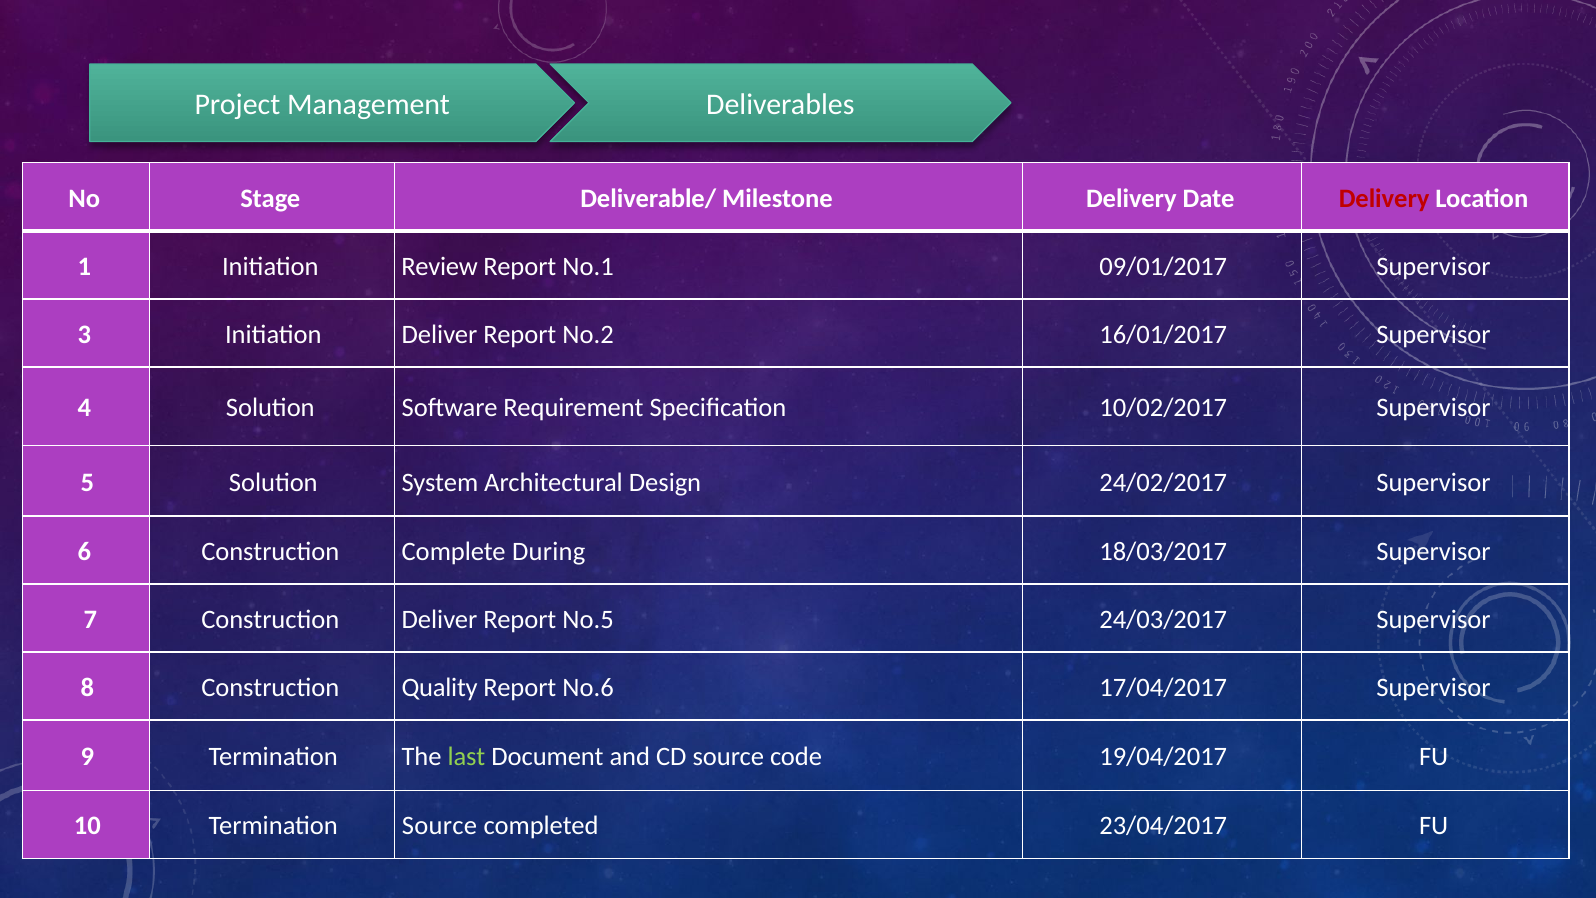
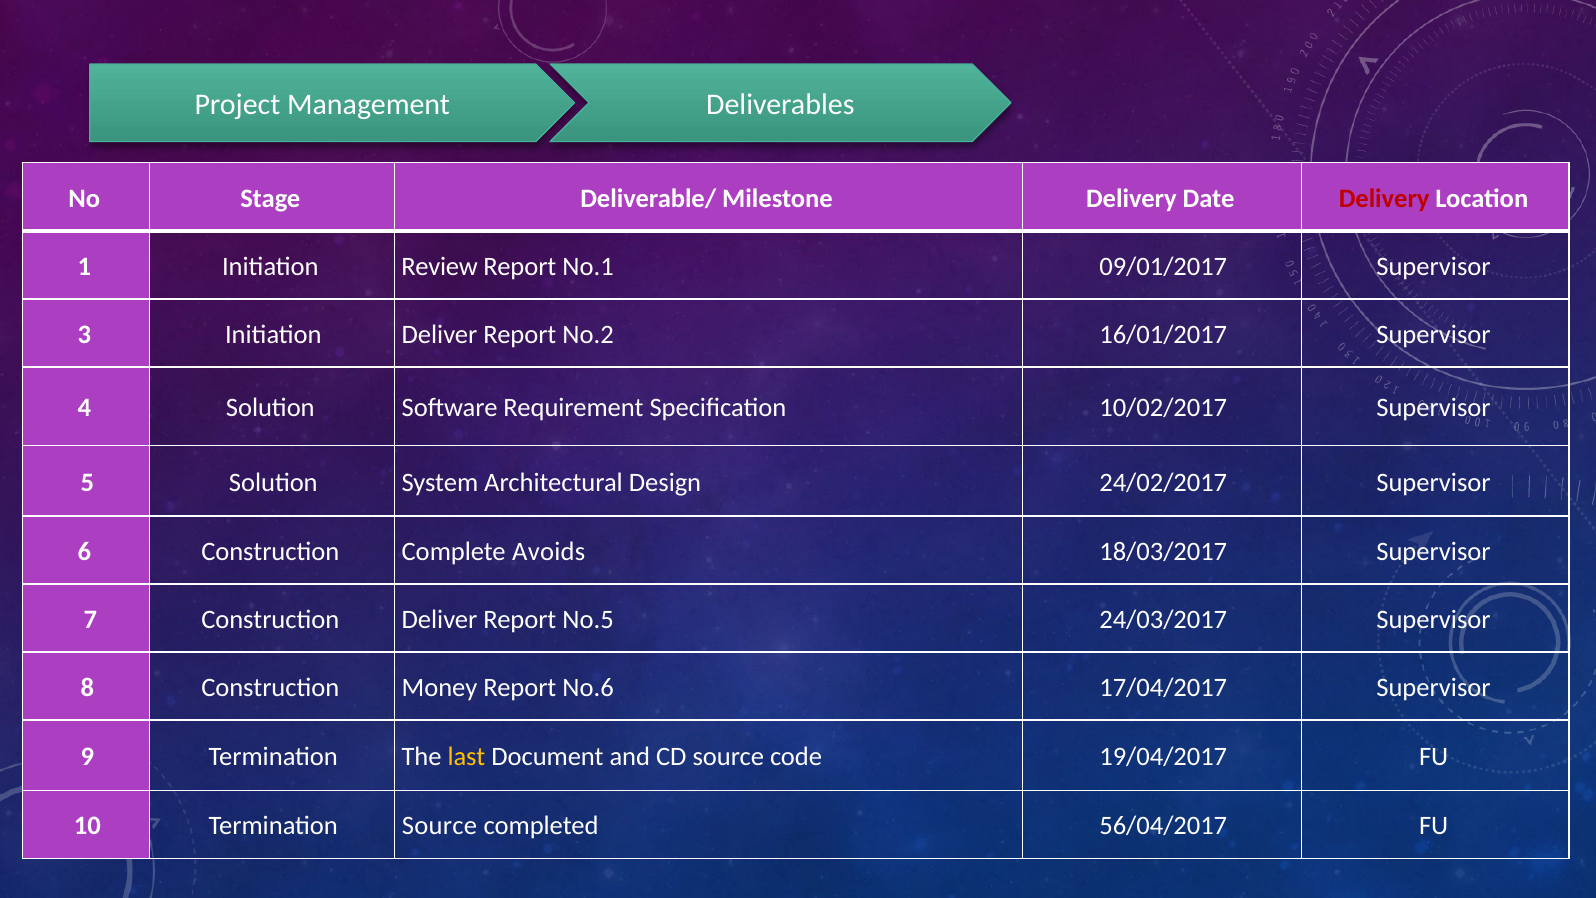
During: During -> Avoids (549, 551)
Quality: Quality -> Money (440, 688)
last colour: light green -> yellow (466, 757)
23/04/2017: 23/04/2017 -> 56/04/2017 (1163, 826)
